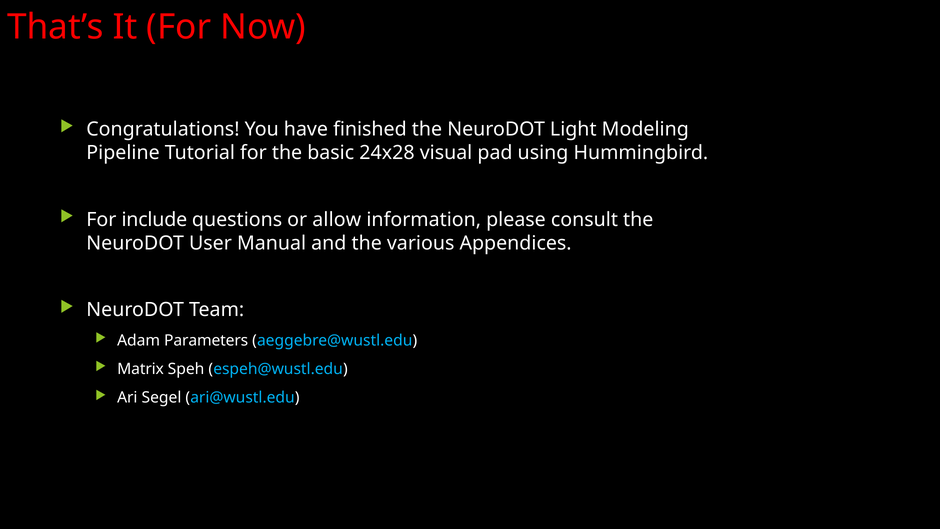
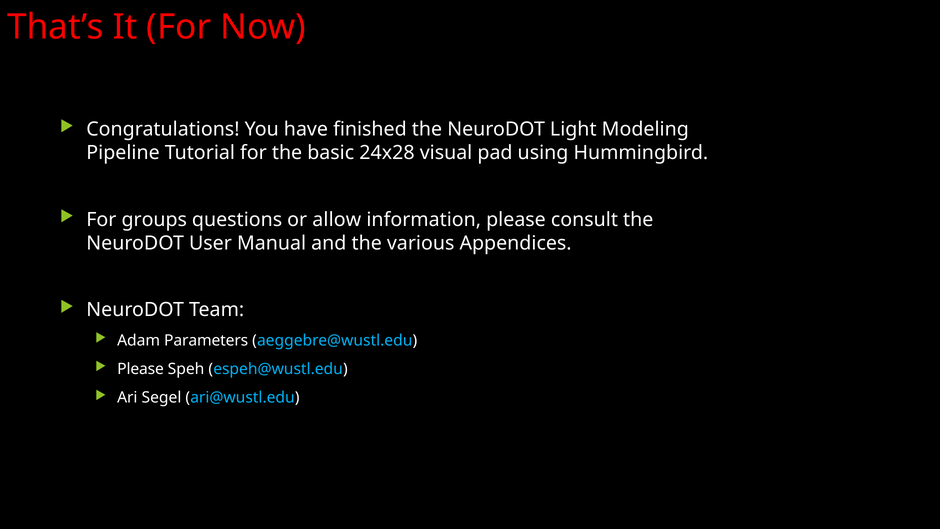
include: include -> groups (154, 219)
Matrix: Matrix -> Please (141, 369)
